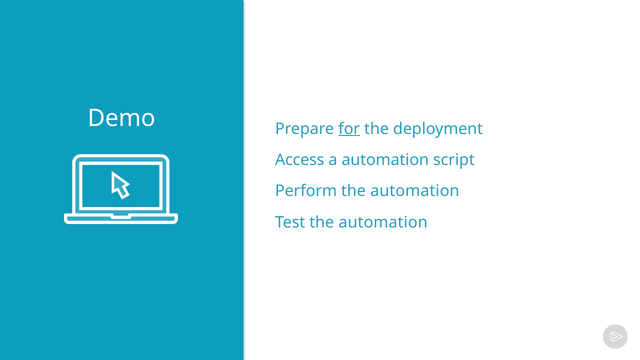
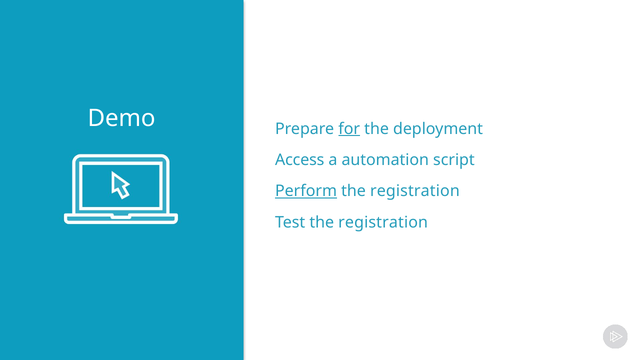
Perform underline: none -> present (306, 191)
automation: automation -> registration (415, 191)
Test the automation: automation -> registration (383, 222)
